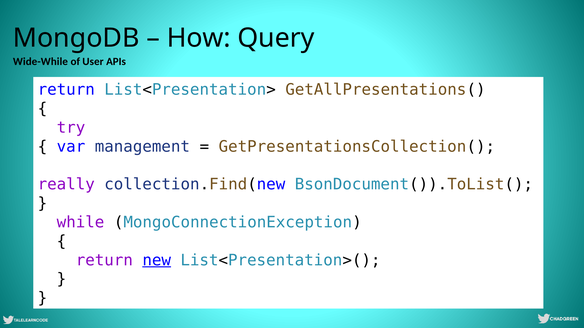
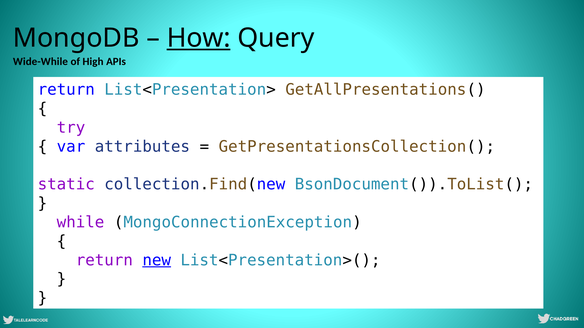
How underline: none -> present (199, 38)
User: User -> High (93, 62)
management: management -> attributes (142, 147)
really: really -> static (66, 185)
